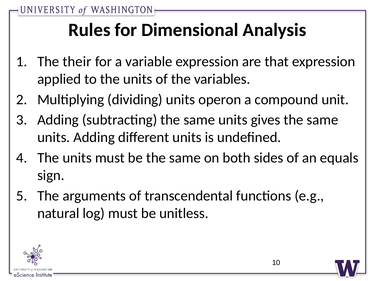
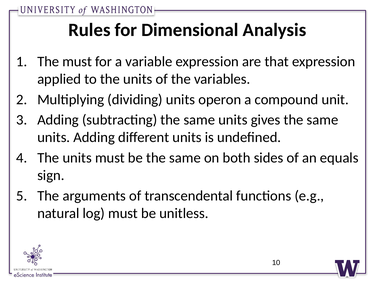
The their: their -> must (77, 62)
